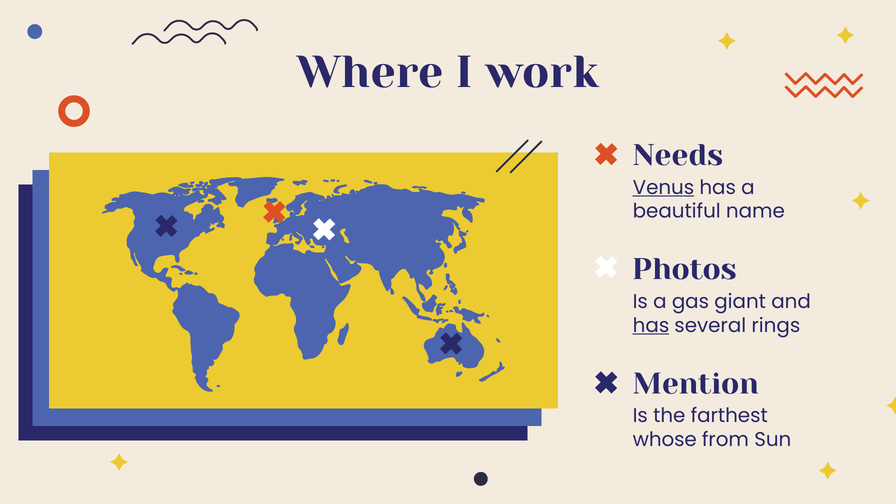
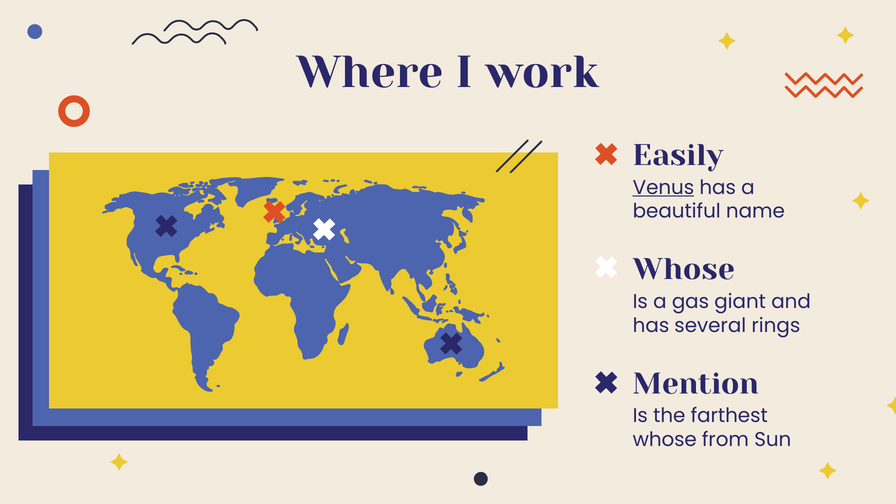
Needs: Needs -> Easily (678, 155)
Photos: Photos -> Whose (684, 269)
has underline: present -> none (651, 326)
